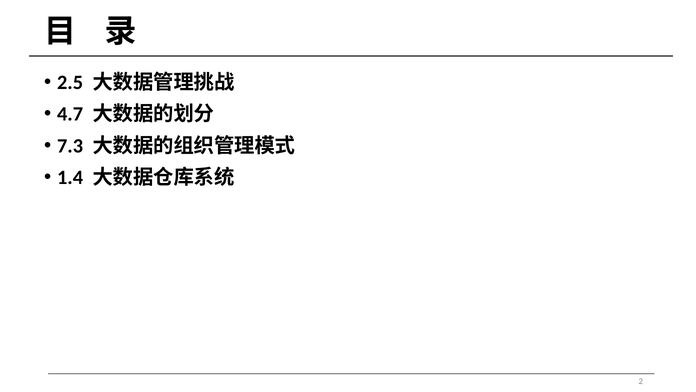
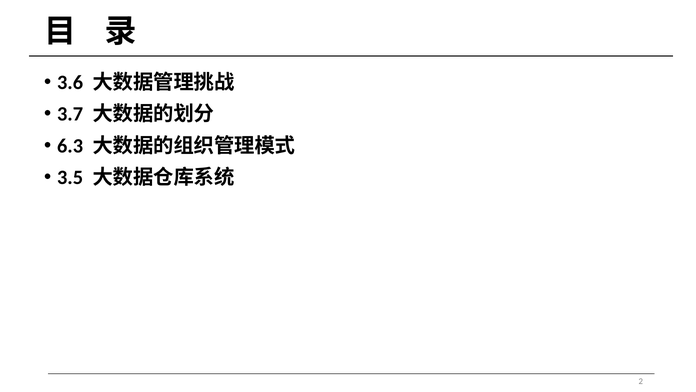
2.5: 2.5 -> 3.6 (70, 82)
4.7: 4.7 -> 3.7 (70, 114)
7.3: 7.3 -> 6.3 (70, 146)
1.4: 1.4 -> 3.5 (70, 177)
